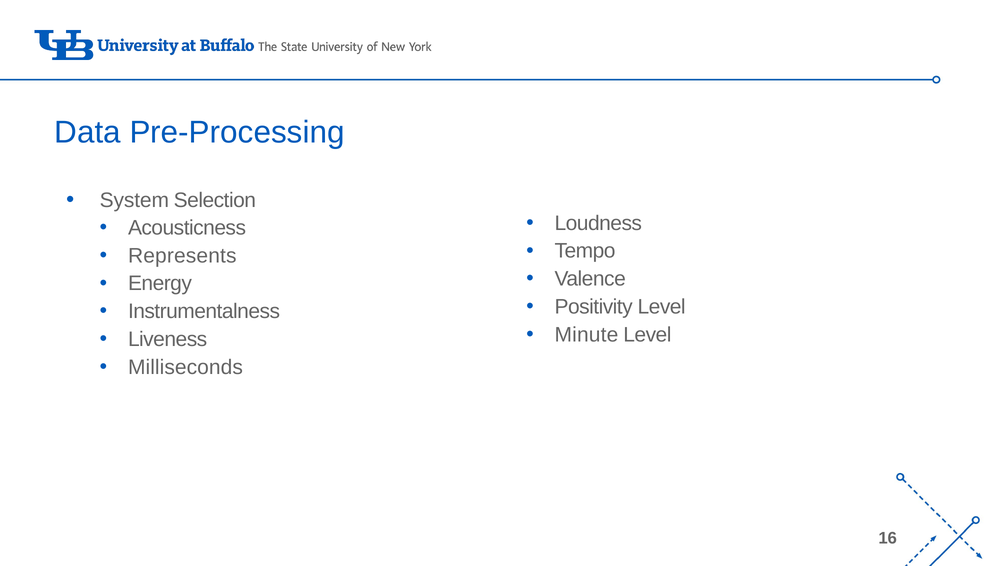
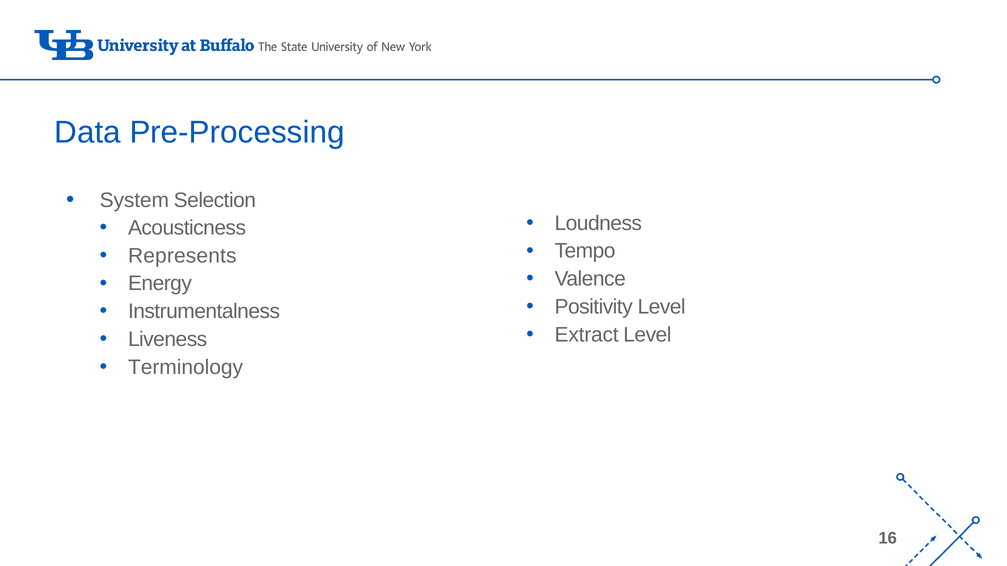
Minute: Minute -> Extract (587, 335)
Milliseconds: Milliseconds -> Terminology (186, 367)
